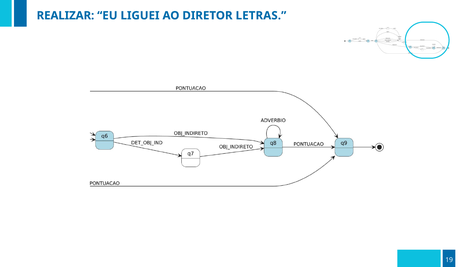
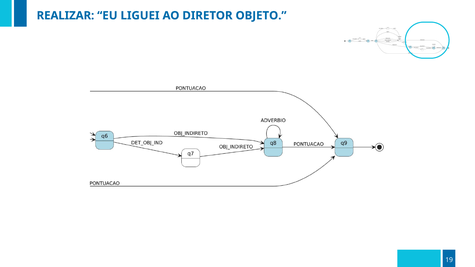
LETRAS: LETRAS -> OBJETO (261, 16)
